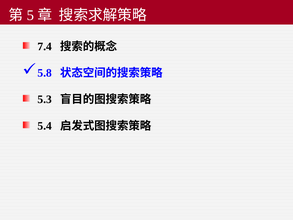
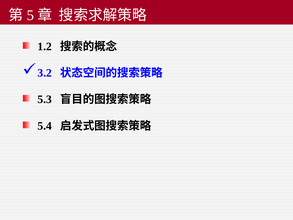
7.4: 7.4 -> 1.2 (45, 46)
5.8: 5.8 -> 3.2 (45, 73)
